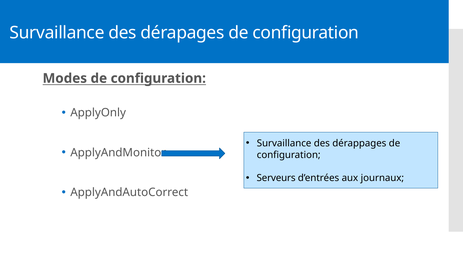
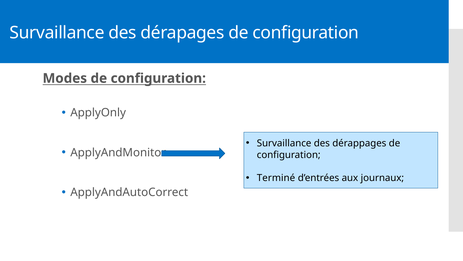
Serveurs: Serveurs -> Terminé (276, 178)
